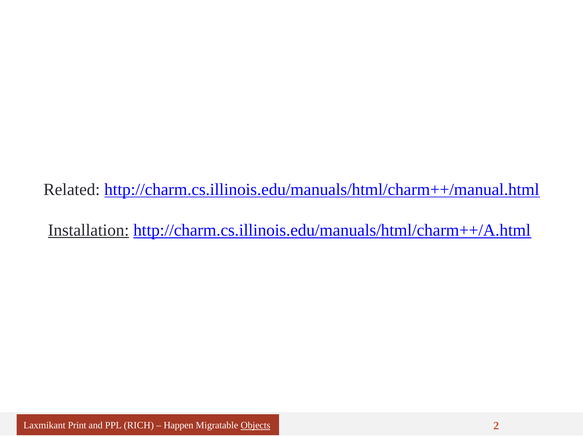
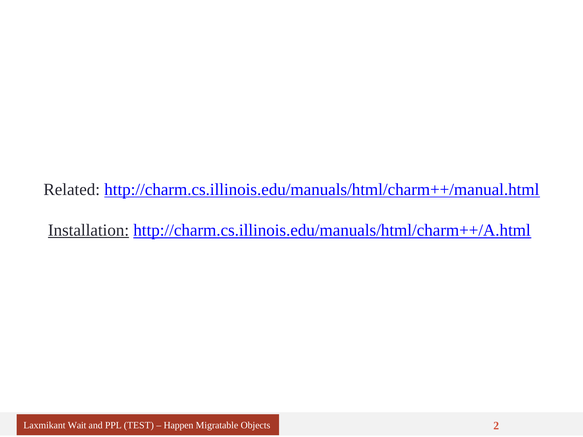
Print: Print -> Wait (77, 426)
RICH: RICH -> TEST (139, 426)
Objects underline: present -> none (256, 426)
